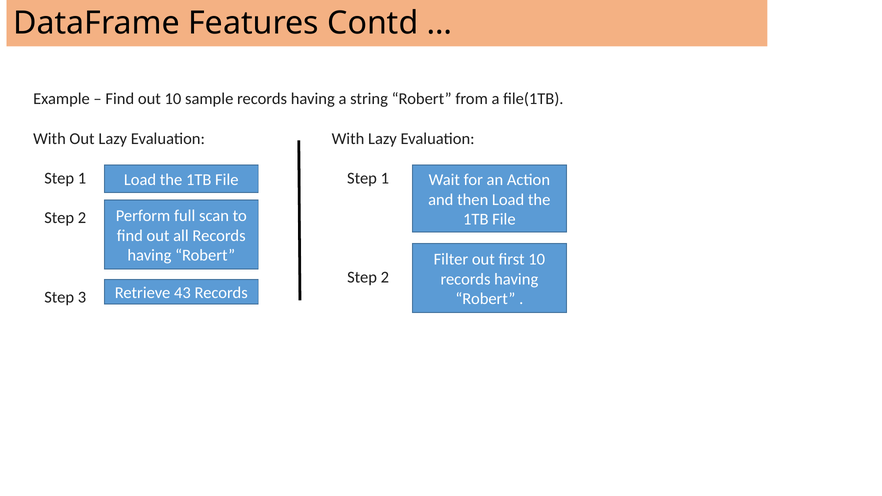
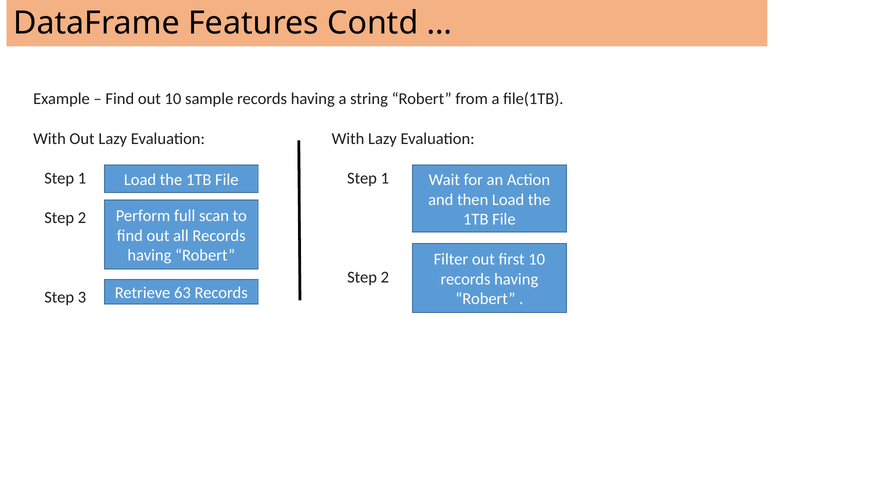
43: 43 -> 63 (182, 293)
